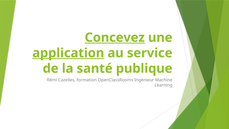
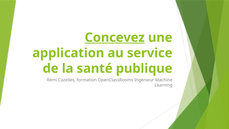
application underline: present -> none (68, 53)
